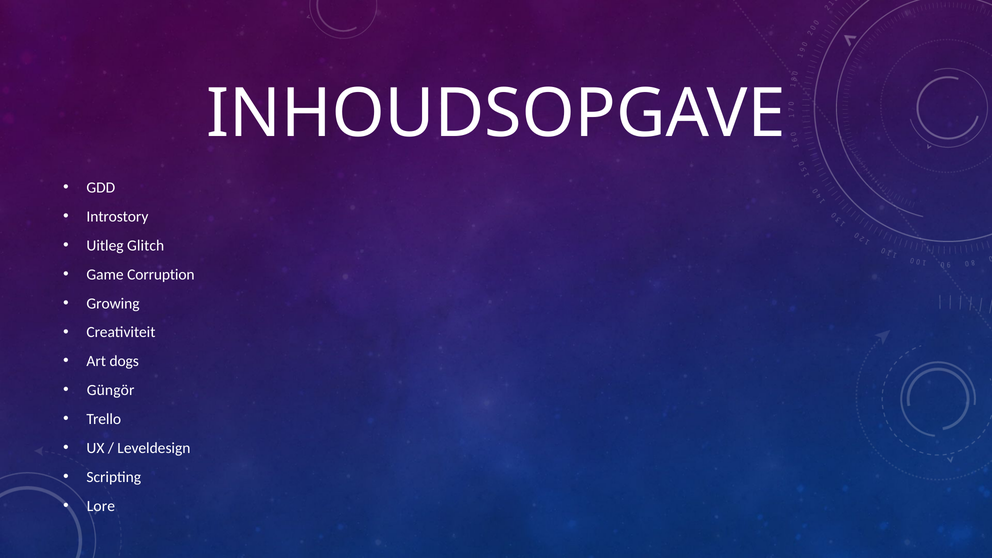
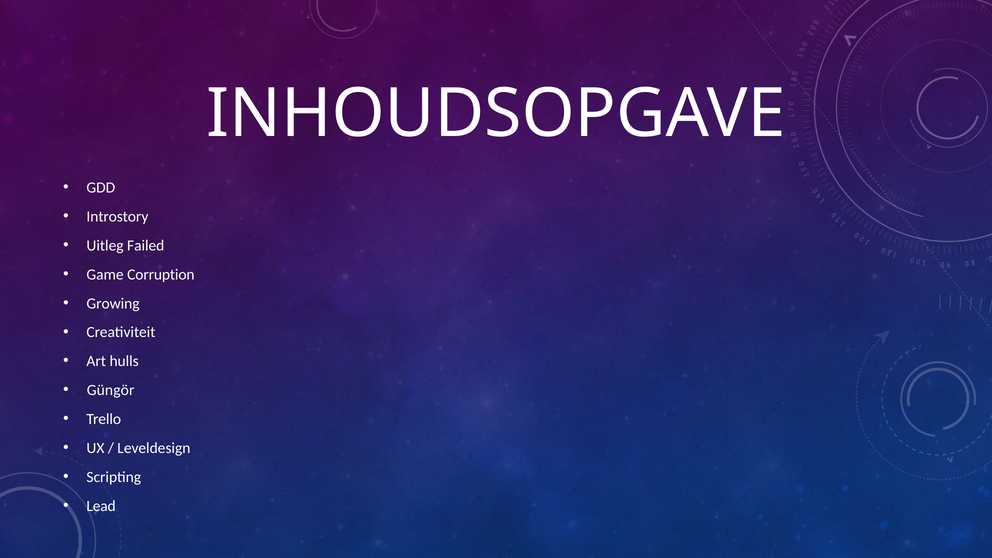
Glitch: Glitch -> Failed (146, 246)
dogs: dogs -> hulls (124, 361)
Lore: Lore -> Lead (101, 506)
